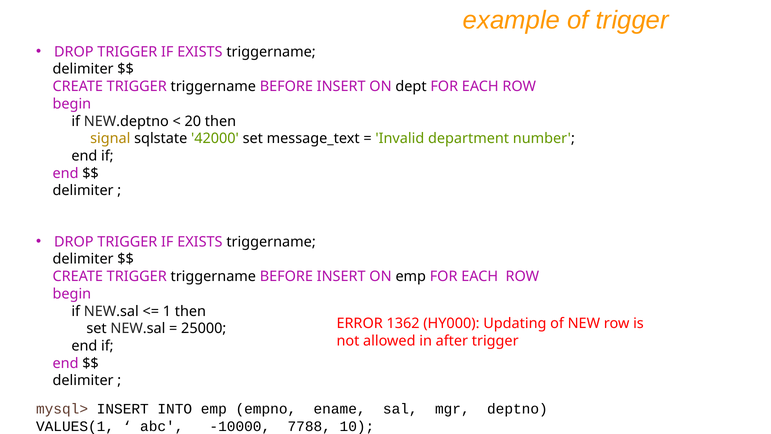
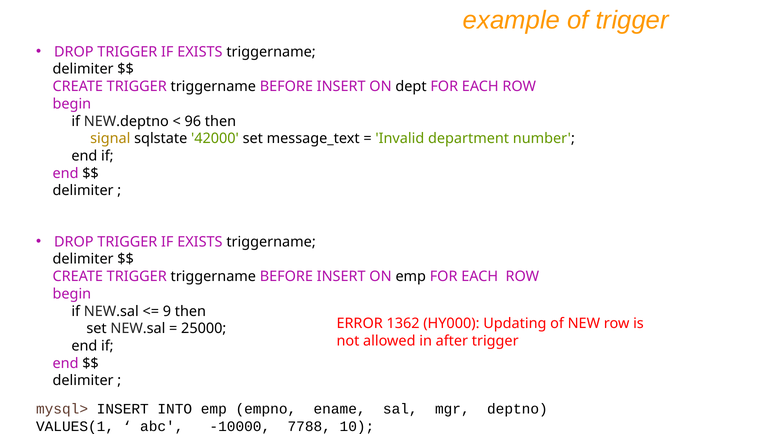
20: 20 -> 96 (193, 121)
1: 1 -> 9 (167, 311)
